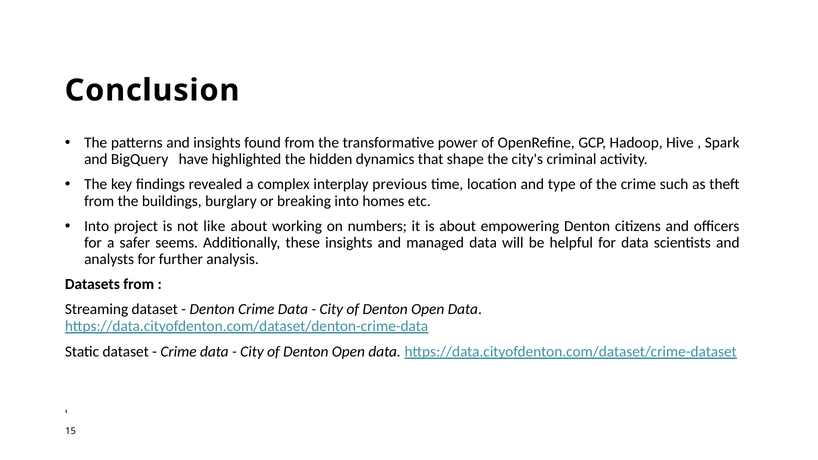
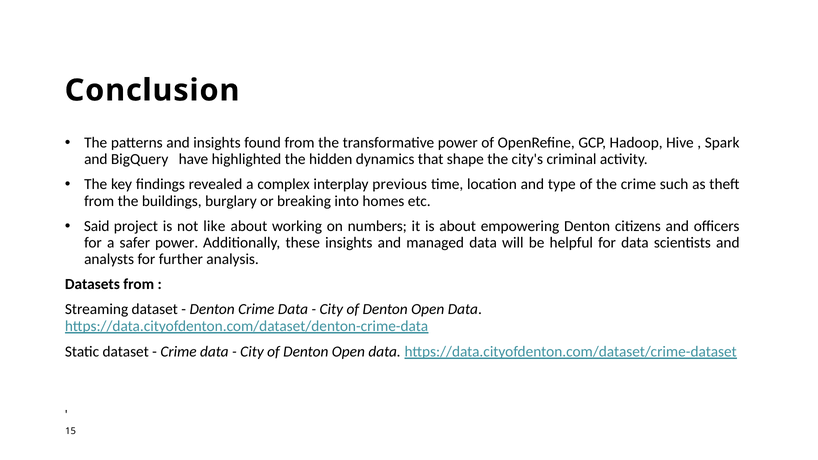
Into: Into -> Said (97, 226)
safer seems: seems -> power (177, 243)
